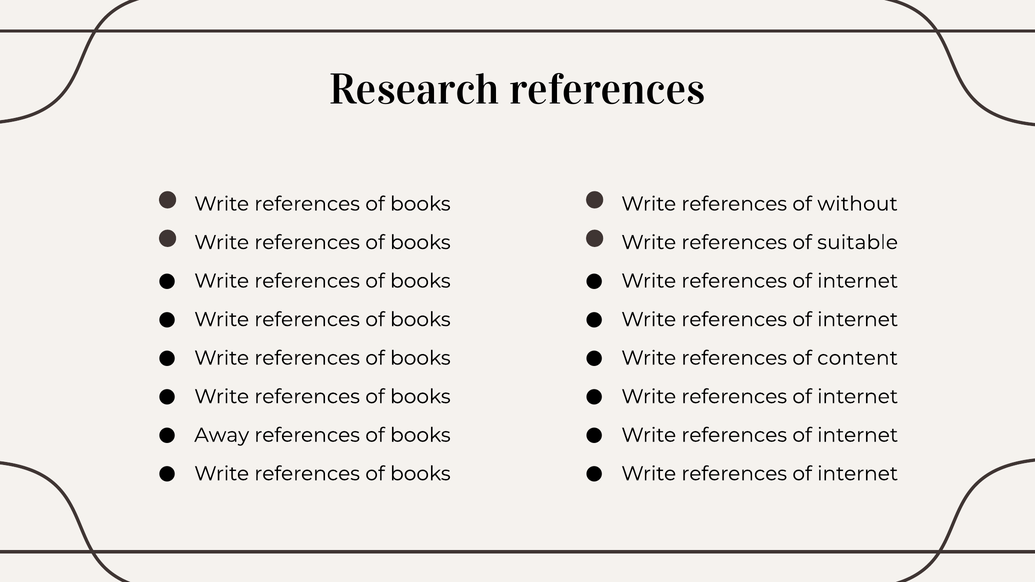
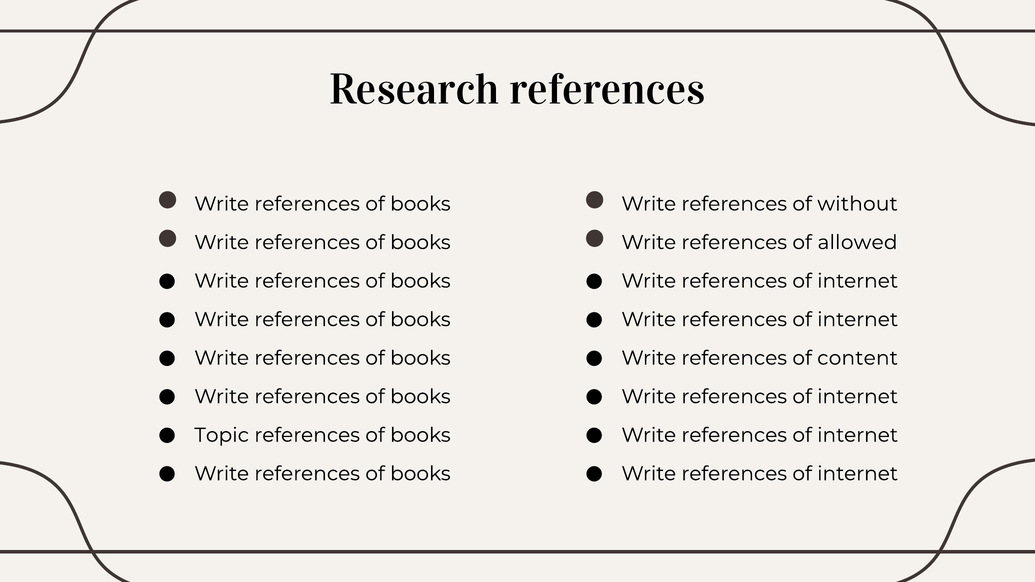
suitable: suitable -> allowed (858, 243)
Away: Away -> Topic (222, 435)
